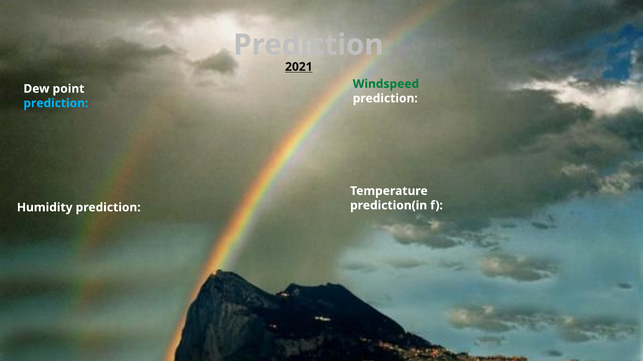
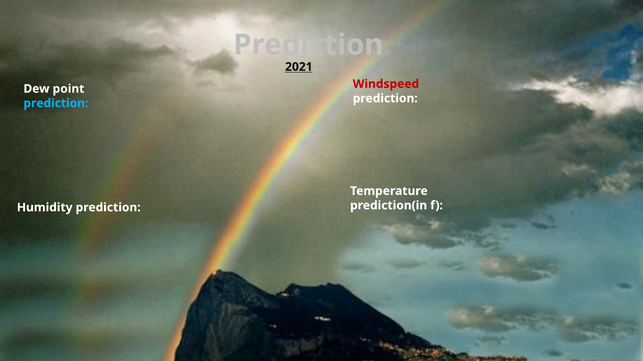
Windspeed colour: green -> red (386, 84)
